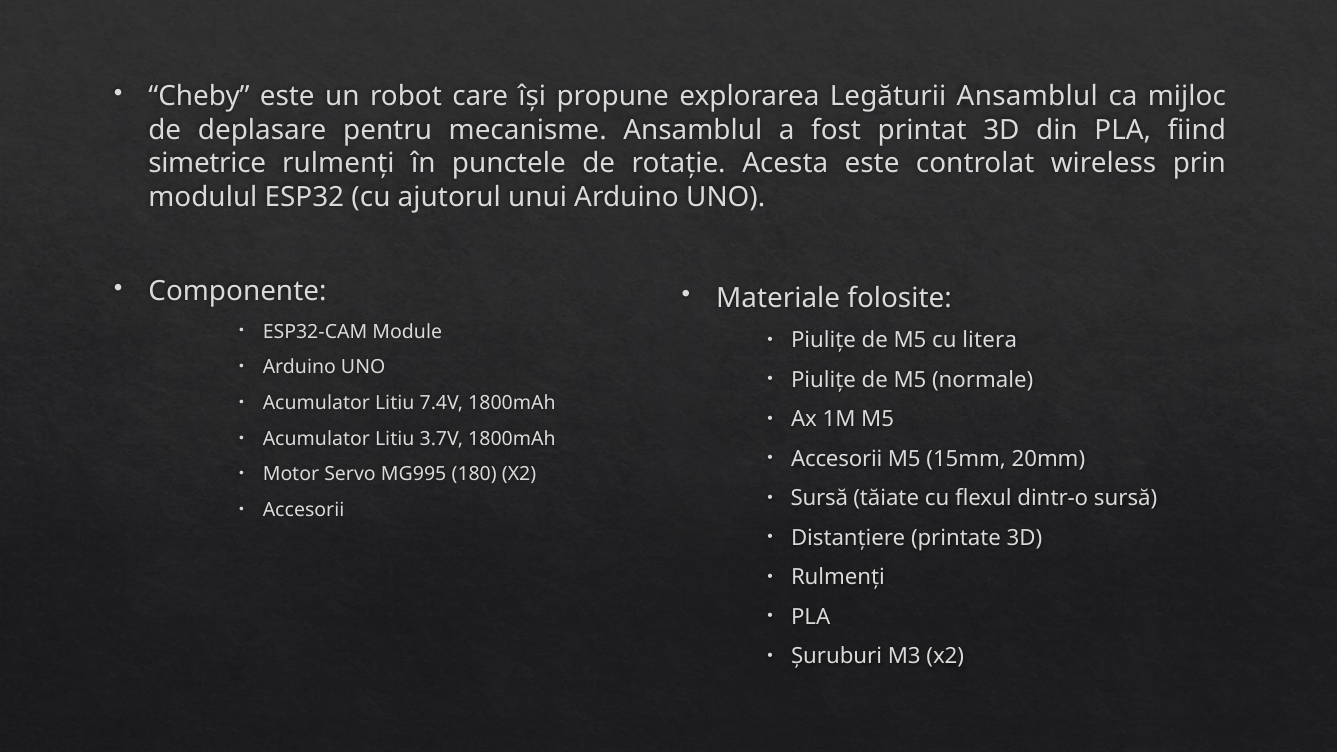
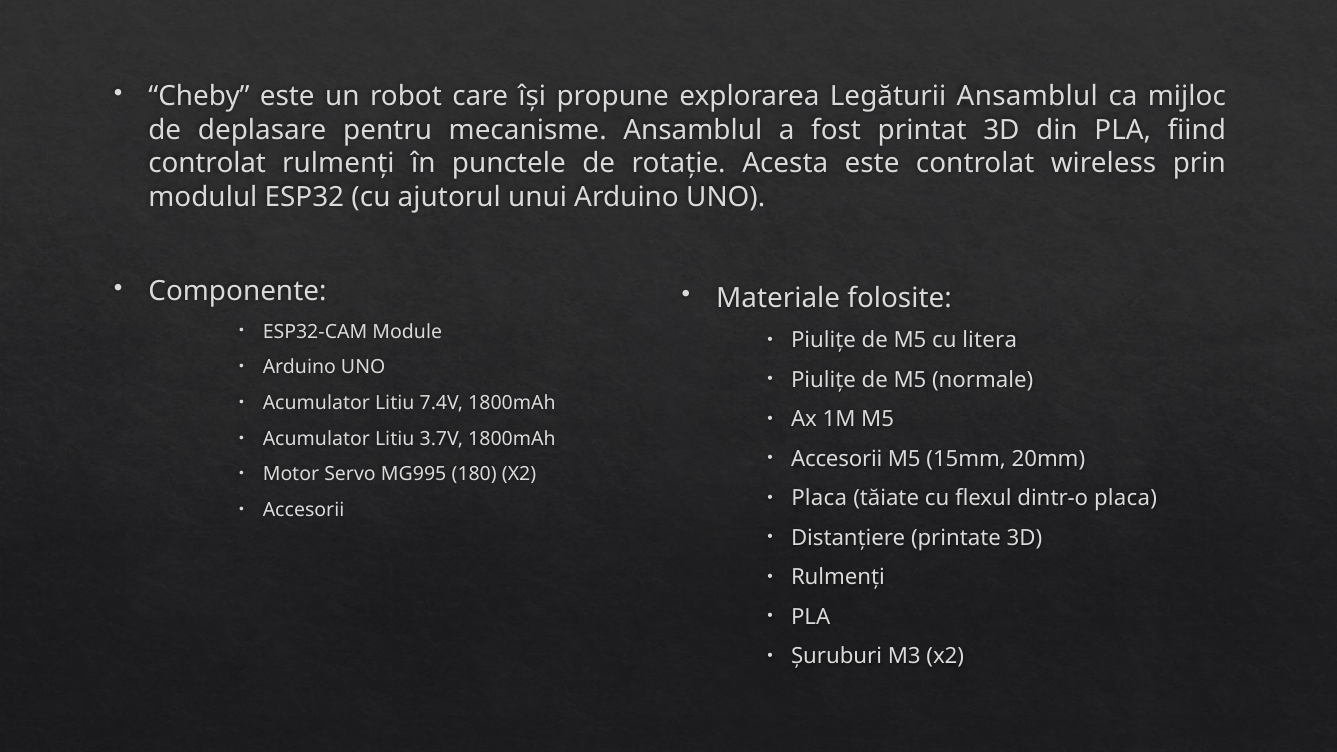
simetrice: simetrice -> controlat (207, 163)
Sursă: Sursă -> Placa (819, 499)
dintr-o sursă: sursă -> placa (1126, 499)
